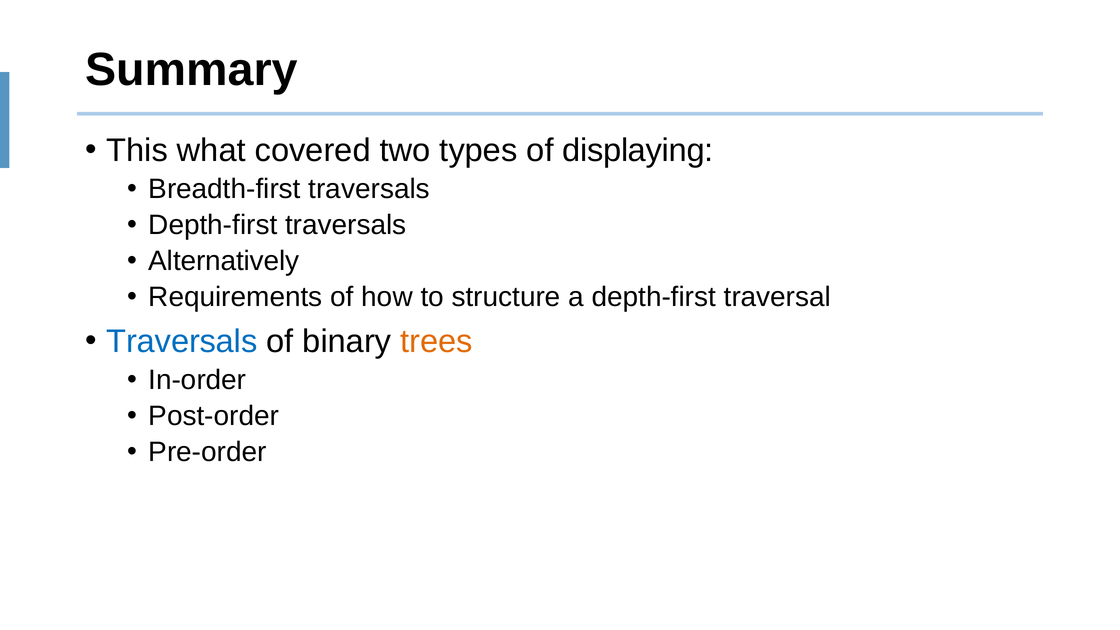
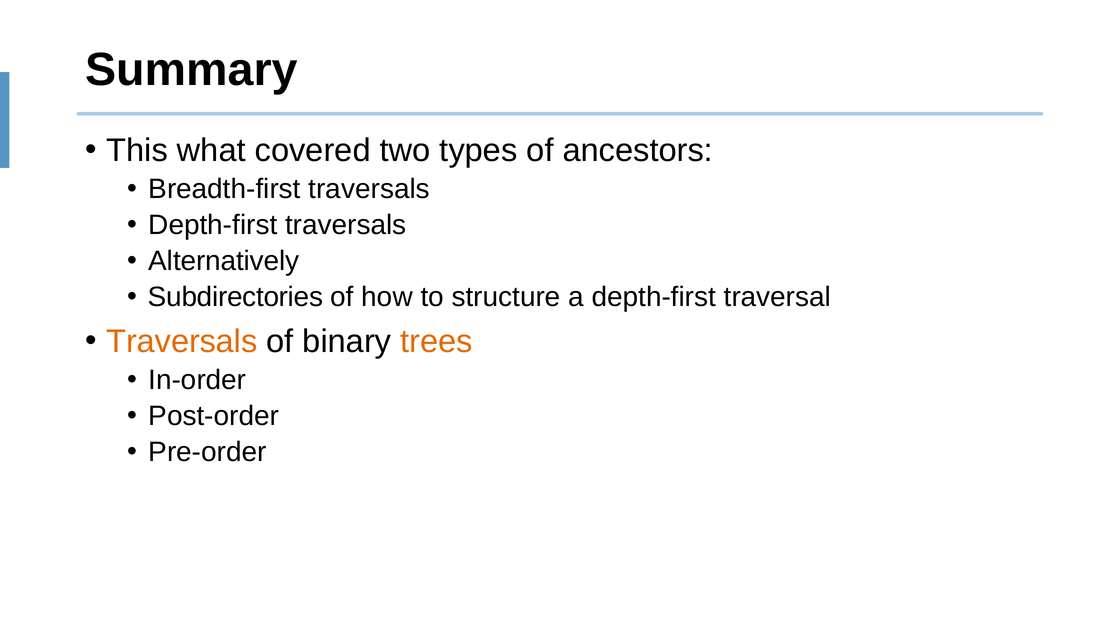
displaying: displaying -> ancestors (638, 150)
Requirements: Requirements -> Subdirectories (236, 297)
Traversals colour: blue -> orange (182, 341)
